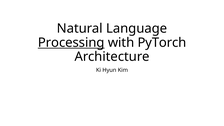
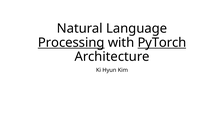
PyTorch underline: none -> present (162, 43)
